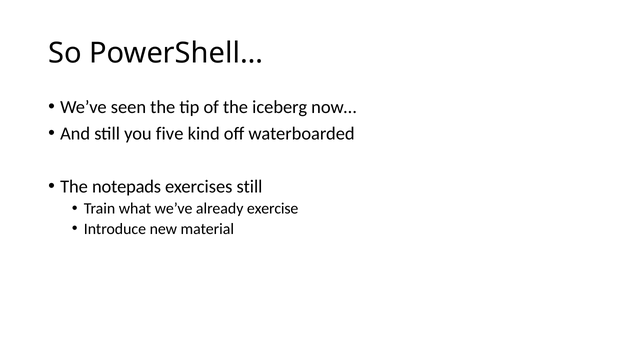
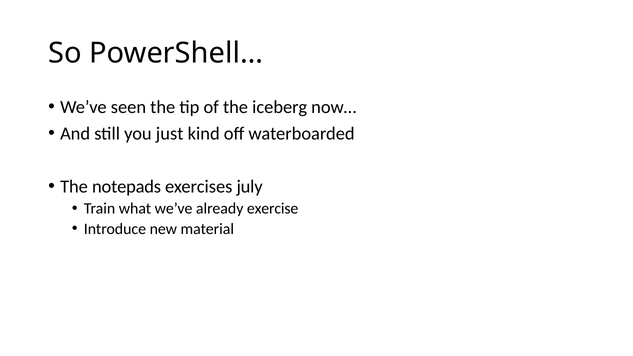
five: five -> just (170, 134)
exercises still: still -> july (250, 187)
